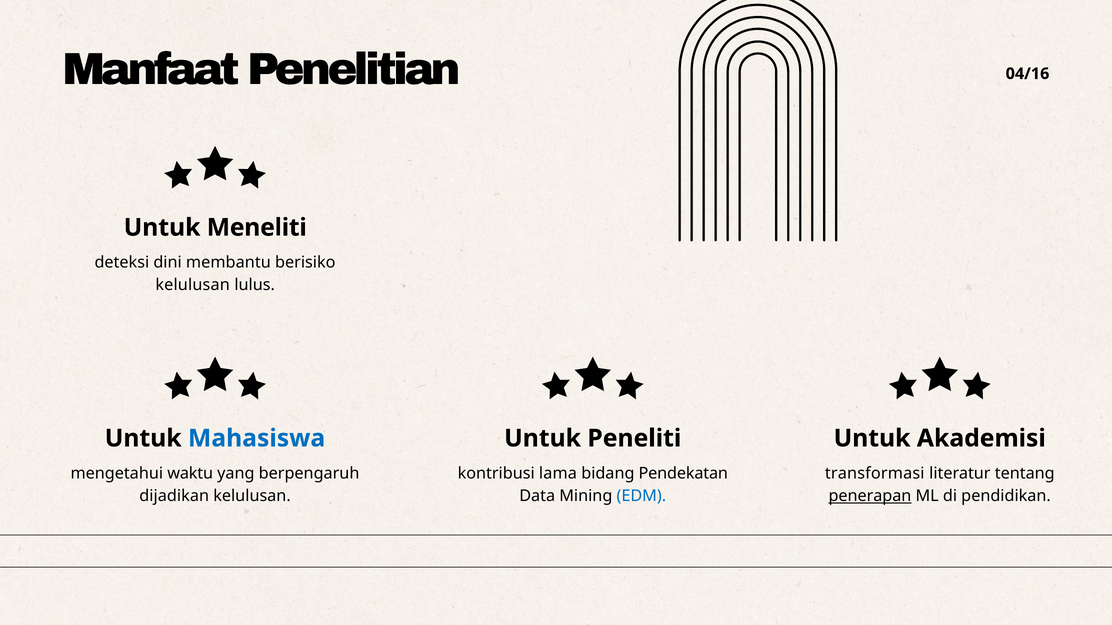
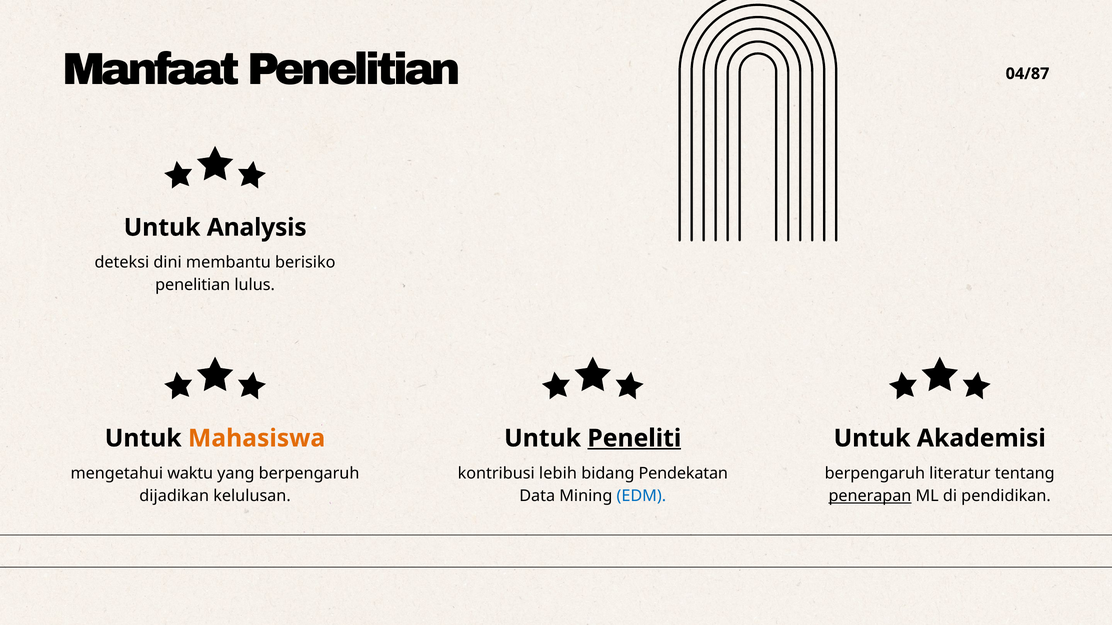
04/16: 04/16 -> 04/87 (1028, 74)
Meneliti: Meneliti -> Analysis (257, 228)
kelulusan: kelulusan -> penelitian (193, 285)
Mahasiswa colour: blue -> orange (257, 439)
Peneliti underline: none -> present (634, 439)
lama: lama -> lebih (558, 474)
transformasi: transformasi -> berpengaruh (875, 474)
